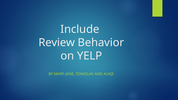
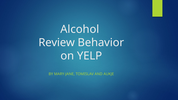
Include: Include -> Alcohol (80, 29)
